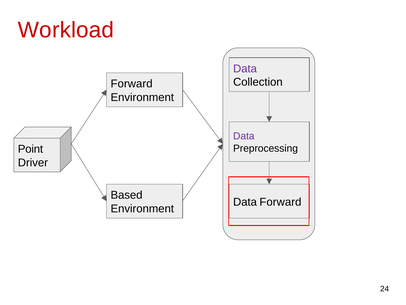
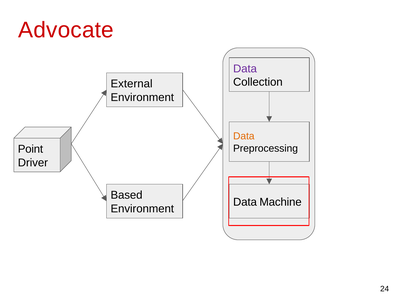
Workload: Workload -> Advocate (66, 30)
Forward: Forward -> External (132, 84)
Data colour: purple -> orange (244, 136)
Data Forward: Forward -> Machine (281, 202)
